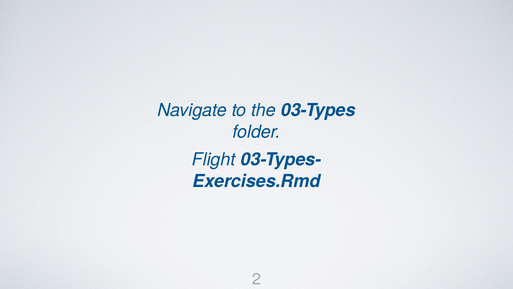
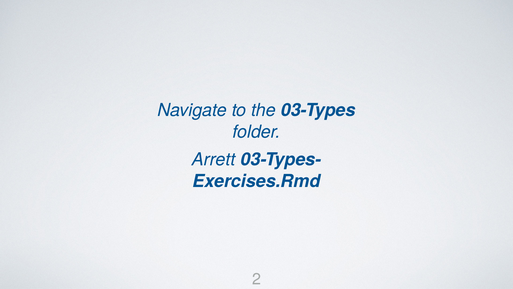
Flight: Flight -> Arrett (214, 159)
